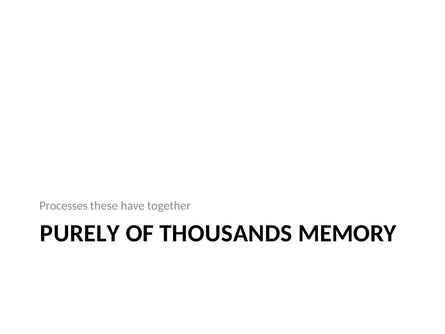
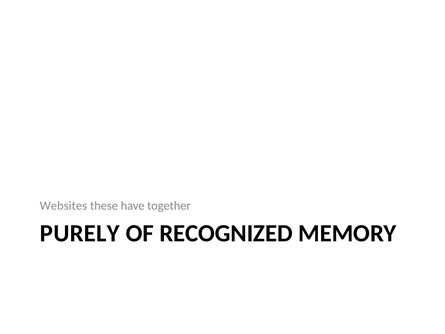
Processes: Processes -> Websites (63, 206)
THOUSANDS: THOUSANDS -> RECOGNIZED (226, 233)
